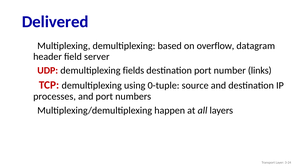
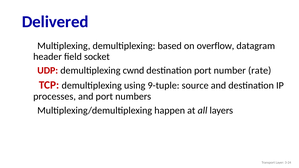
server: server -> socket (97, 57)
fields: fields -> cwnd (133, 71)
links: links -> rate (260, 71)
0-tuple: 0-tuple -> 9-tuple (164, 86)
